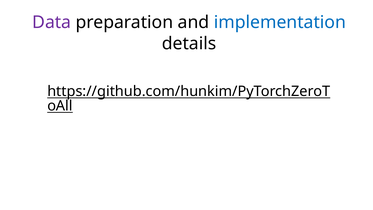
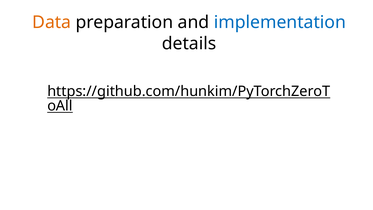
Data colour: purple -> orange (52, 22)
